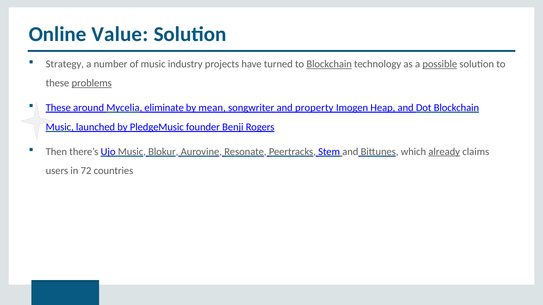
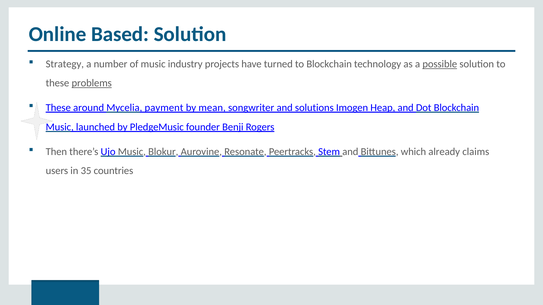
Value: Value -> Based (120, 34)
Blockchain underline: present -> none (329, 64)
eliminate: eliminate -> payment (164, 108)
property: property -> solutions (314, 108)
already underline: present -> none (444, 152)
72: 72 -> 35 (86, 171)
